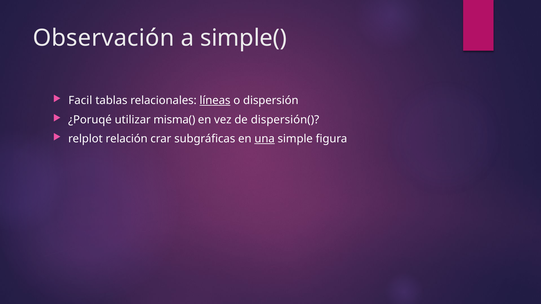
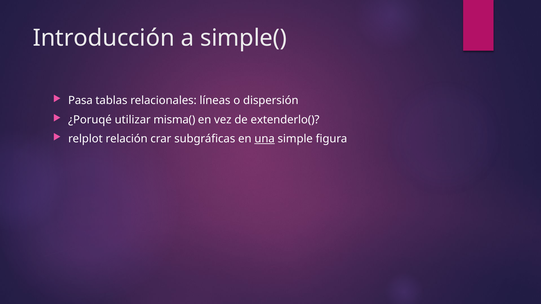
Observación: Observación -> Introducción (104, 38)
Facil: Facil -> Pasa (80, 101)
líneas underline: present -> none (215, 101)
dispersión(: dispersión( -> extenderlo( (285, 120)
